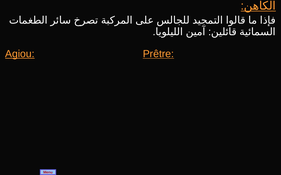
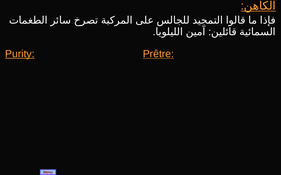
Agiou: Agiou -> Purity (20, 54)
